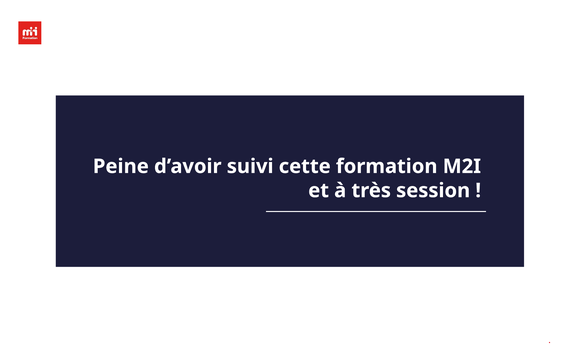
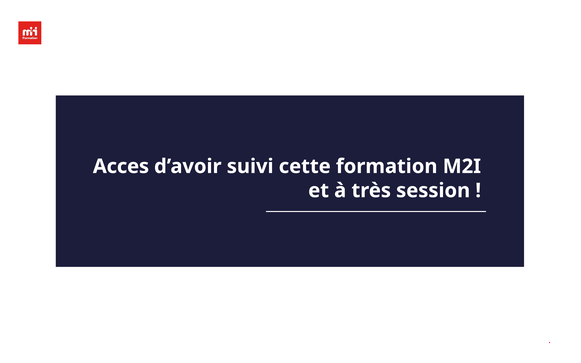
Peine: Peine -> Acces (121, 166)
